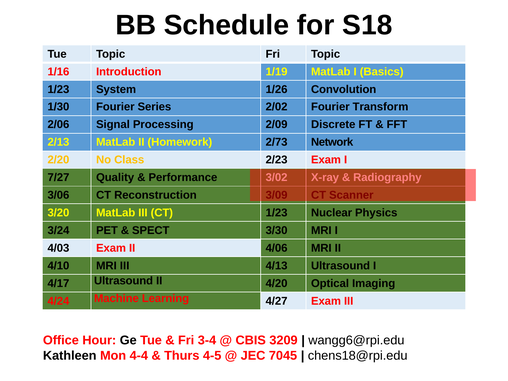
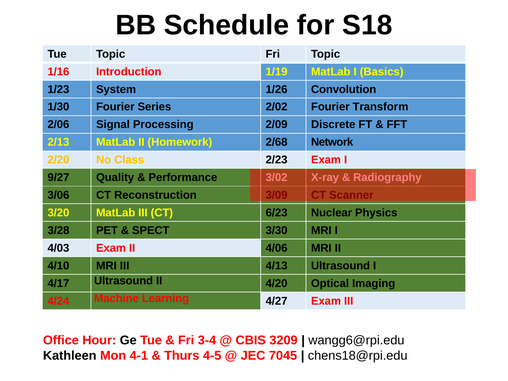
2/73: 2/73 -> 2/68 (277, 142)
7/27: 7/27 -> 9/27 (58, 177)
CT 1/23: 1/23 -> 6/23 (277, 213)
3/24: 3/24 -> 3/28 (58, 230)
4-4: 4-4 -> 4-1 (139, 356)
